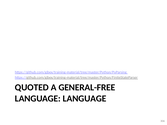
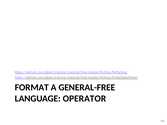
QUOTED: QUOTED -> FORMAT (32, 88)
LANGUAGE LANGUAGE: LANGUAGE -> OPERATOR (84, 99)
